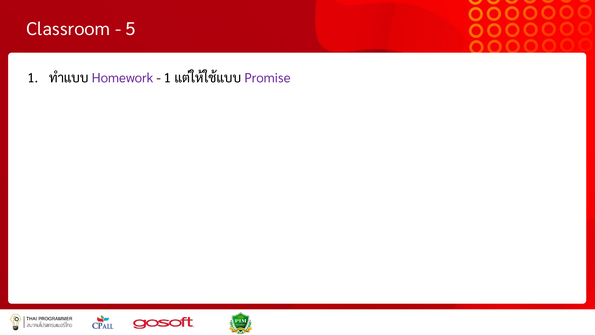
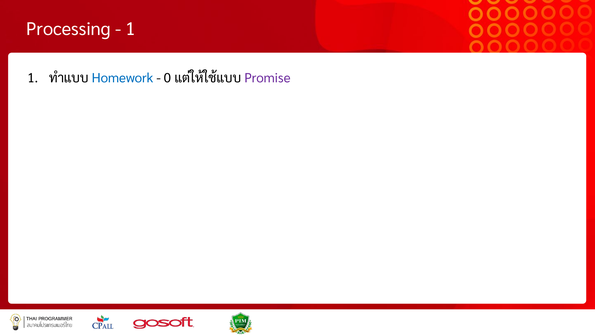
Classroom: Classroom -> Processing (68, 29)
5: 5 -> 1 (131, 29)
Homework colour: purple -> blue (123, 78)
1: 1 -> 0 (168, 78)
